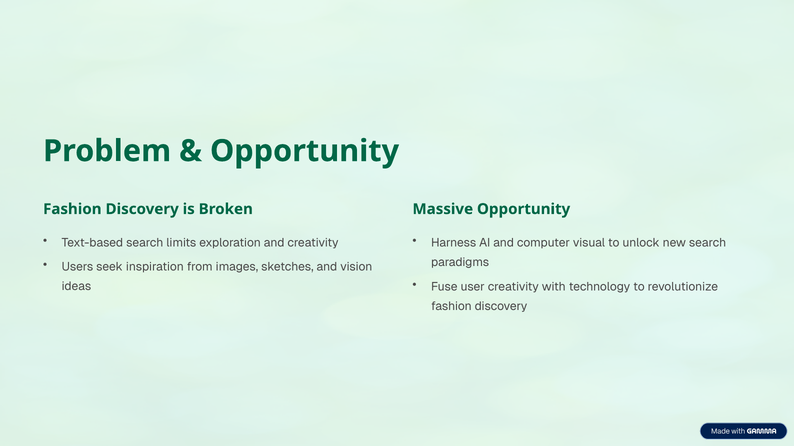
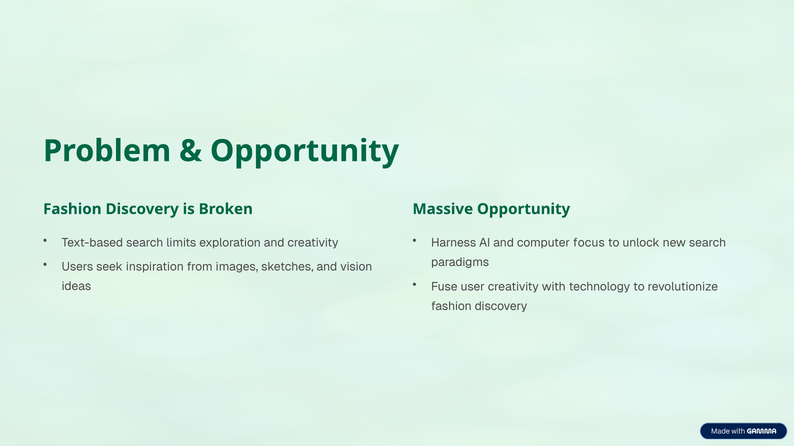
visual: visual -> focus (589, 243)
